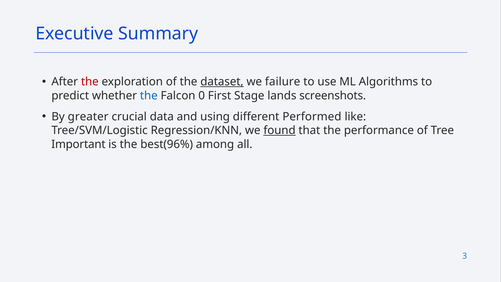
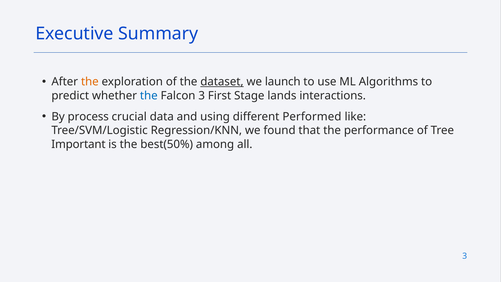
the colour: red -> orange (90, 82)
failure: failure -> launch (283, 82)
Falcon 0: 0 -> 3 (202, 96)
screenshots: screenshots -> interactions (333, 96)
greater: greater -> process (88, 117)
found underline: present -> none (280, 130)
best(96%: best(96% -> best(50% (167, 144)
